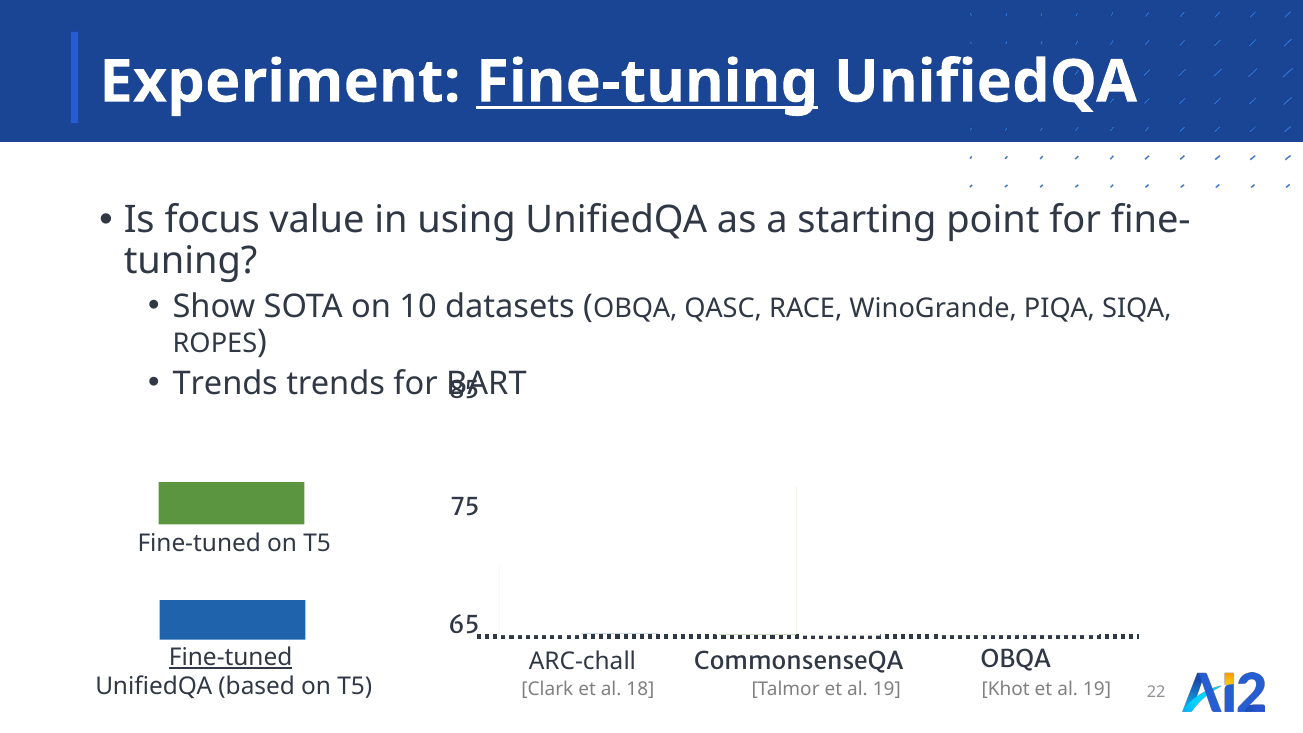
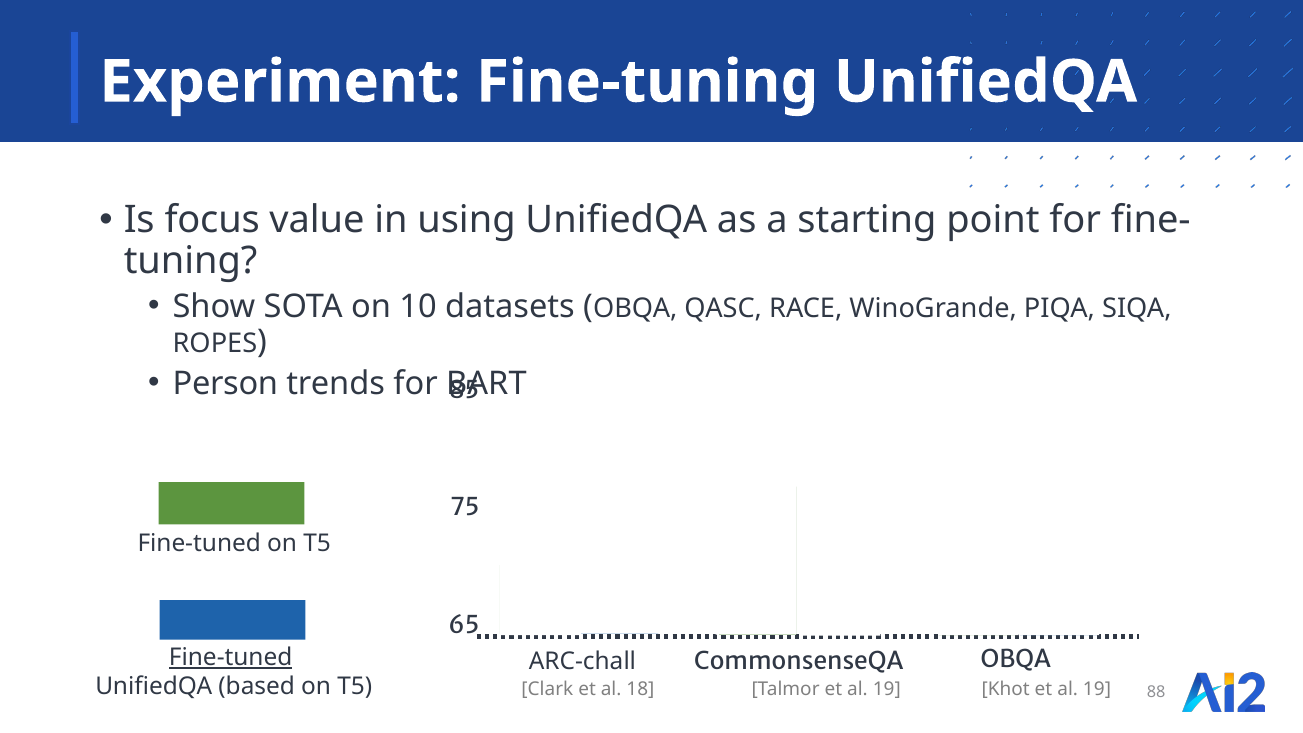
Fine-tuning underline: present -> none (647, 82)
Trends: Trends -> Person (225, 383)
22: 22 -> 88 (1156, 692)
